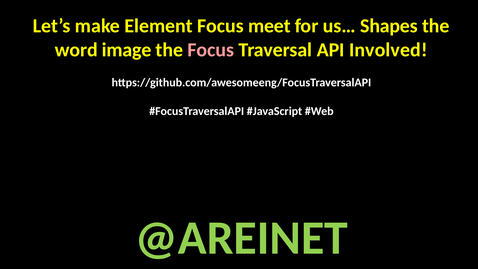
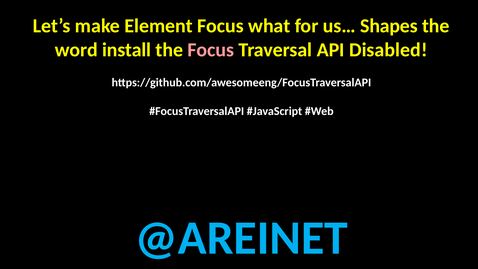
meet: meet -> what (269, 26)
image: image -> install (127, 50)
Involved: Involved -> Disabled (388, 50)
@AREINET colour: light green -> light blue (241, 238)
